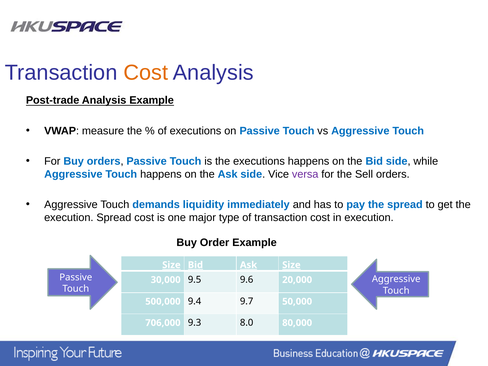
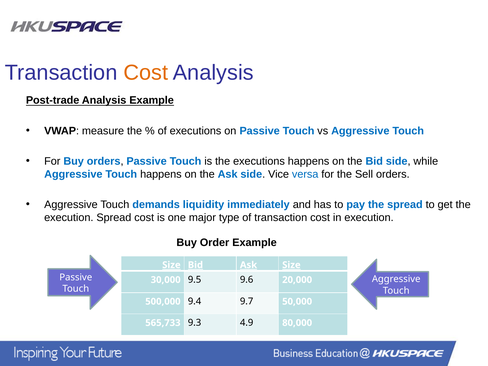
versa colour: purple -> blue (305, 174)
706,000: 706,000 -> 565,733 (163, 323)
8.0: 8.0 -> 4.9 (247, 323)
